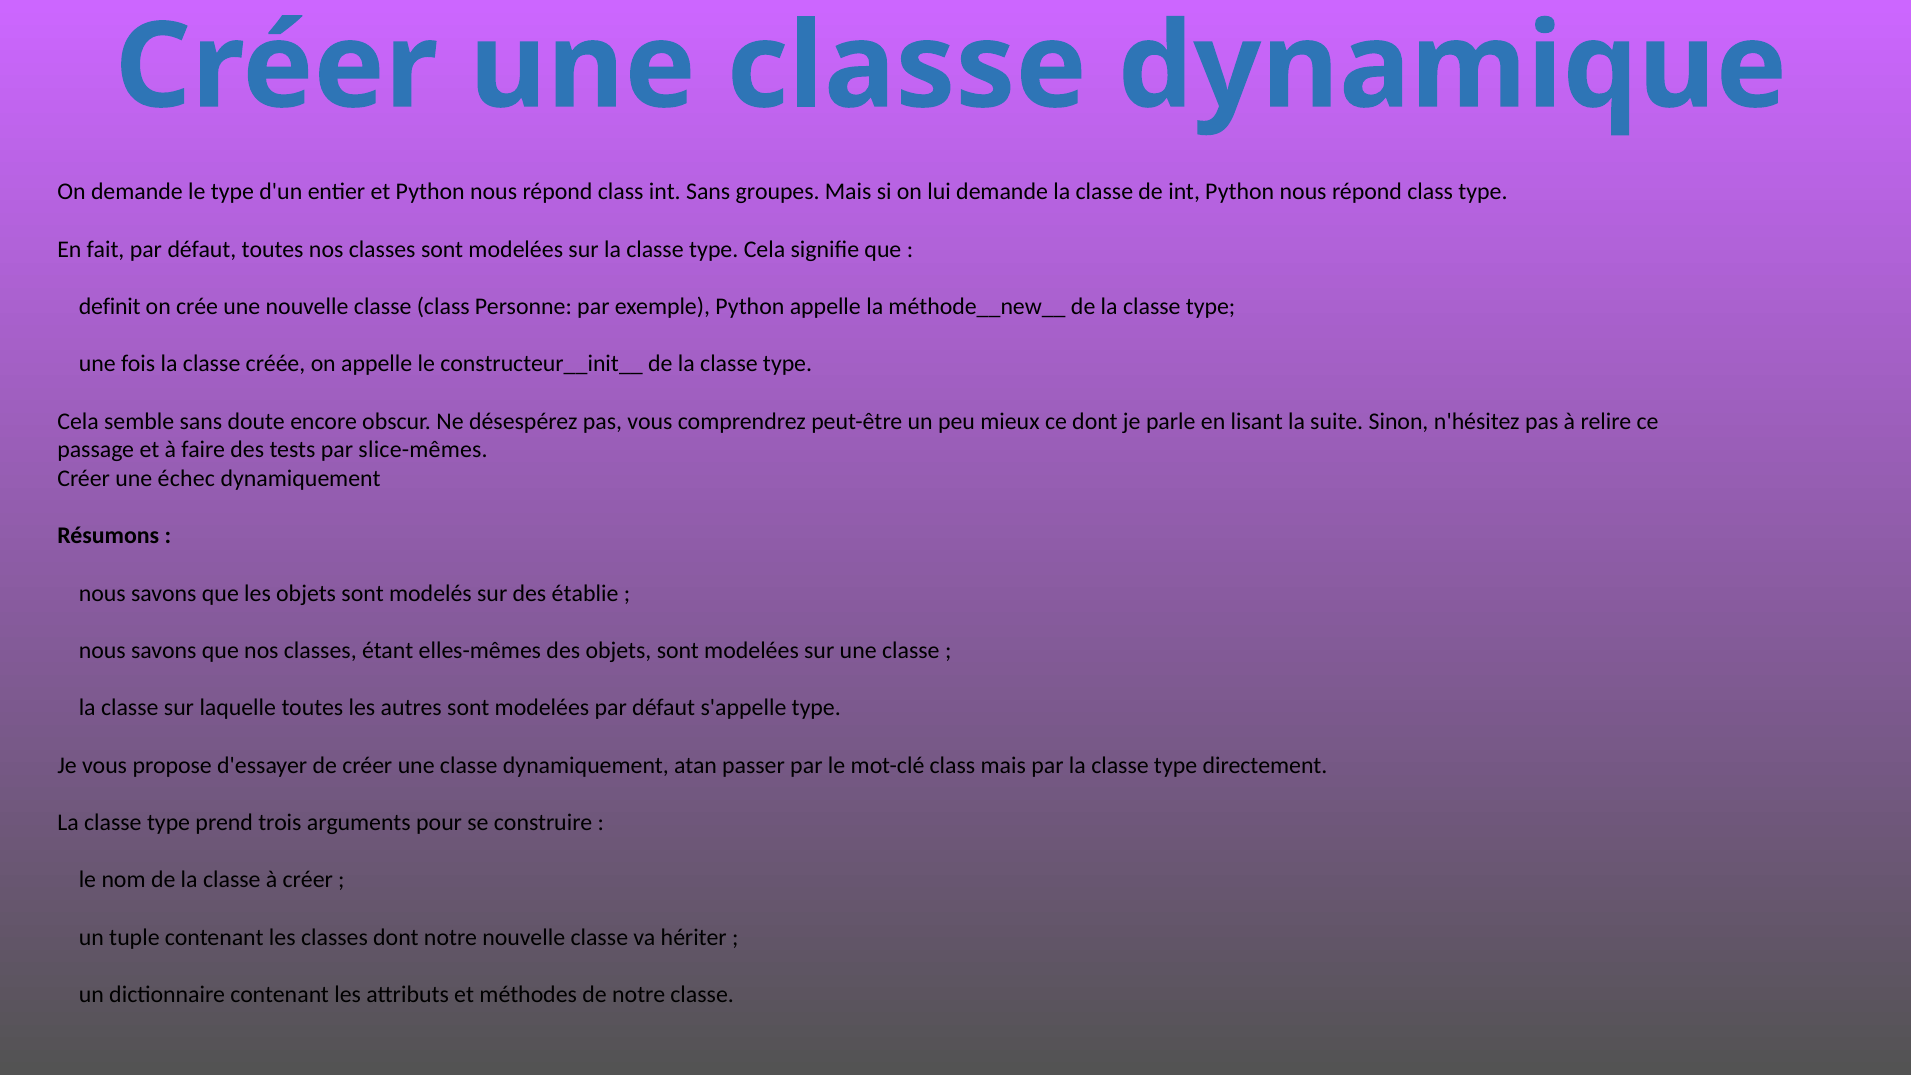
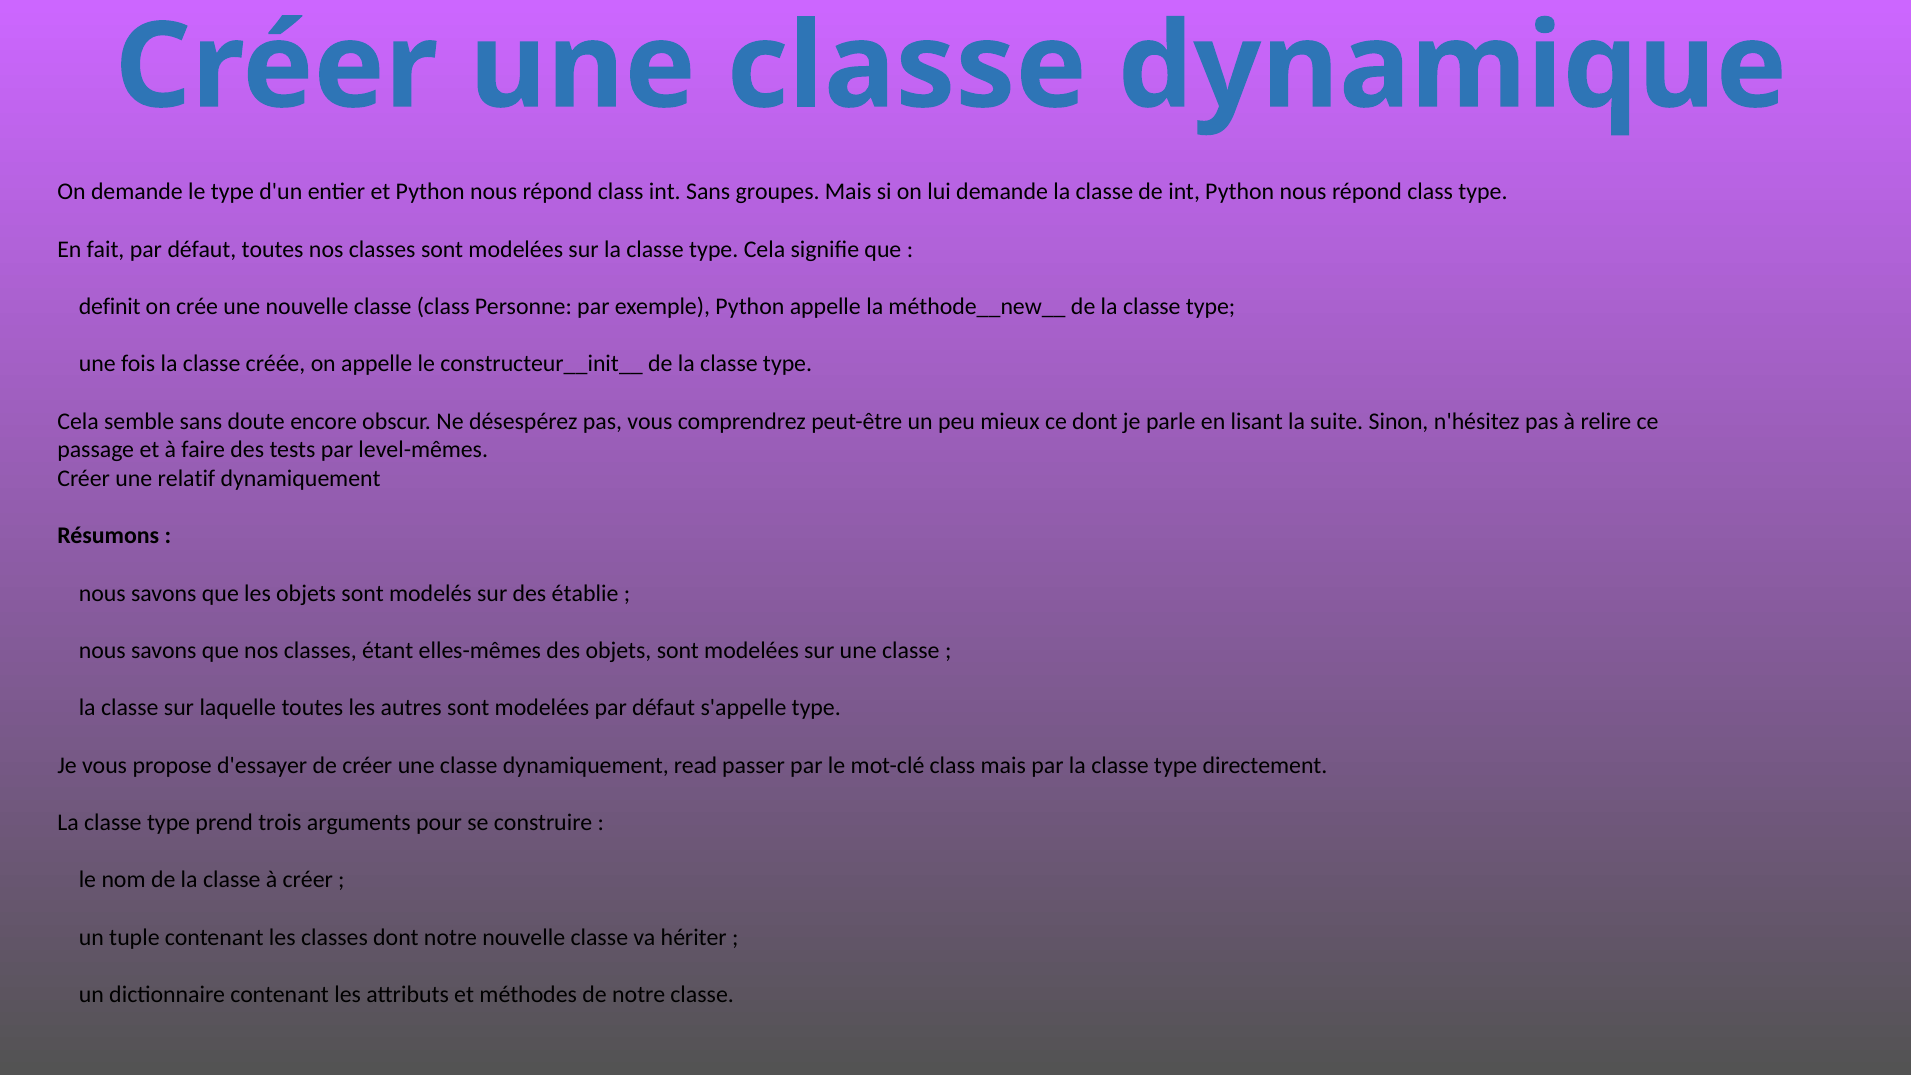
slice-mêmes: slice-mêmes -> level-mêmes (423, 450)
échec: échec -> relatif (186, 479)
atan: atan -> read (696, 765)
